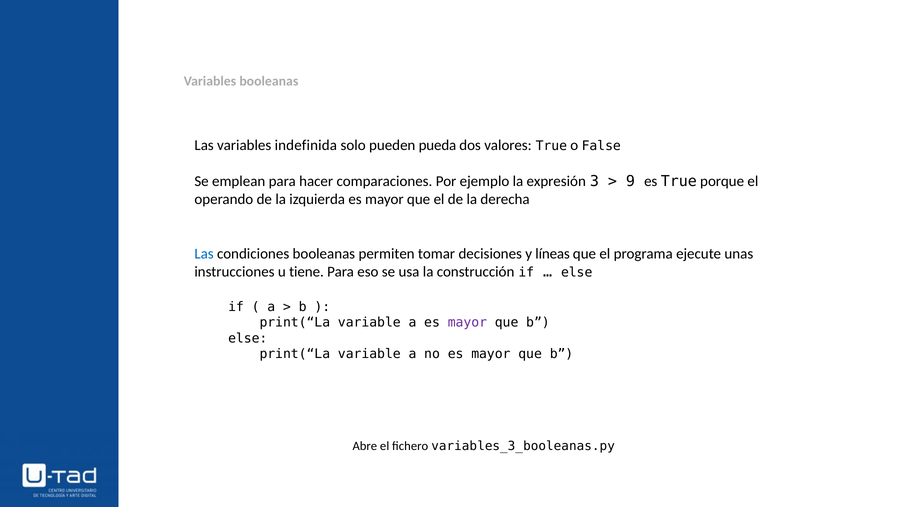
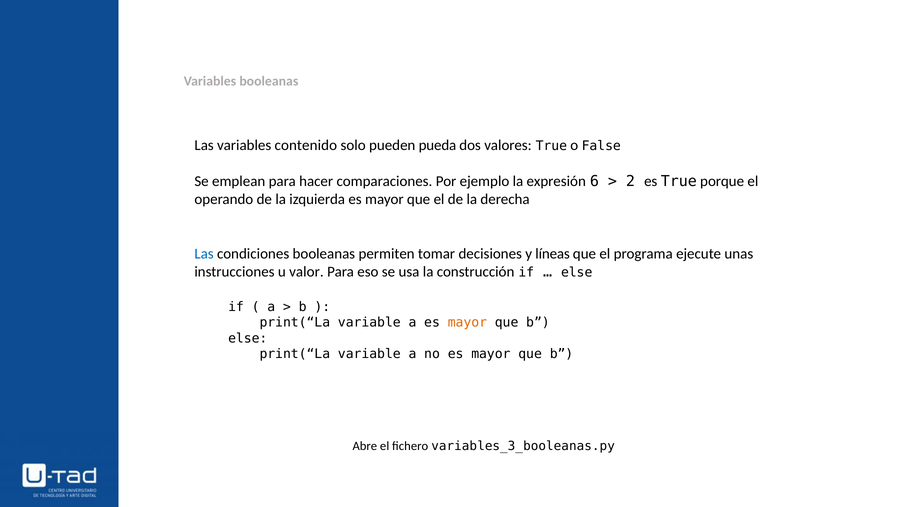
indefinida: indefinida -> contenido (306, 145)
3: 3 -> 6 (595, 181)
9: 9 -> 2 (630, 181)
tiene: tiene -> valor (306, 272)
mayor colour: purple -> orange (467, 322)
